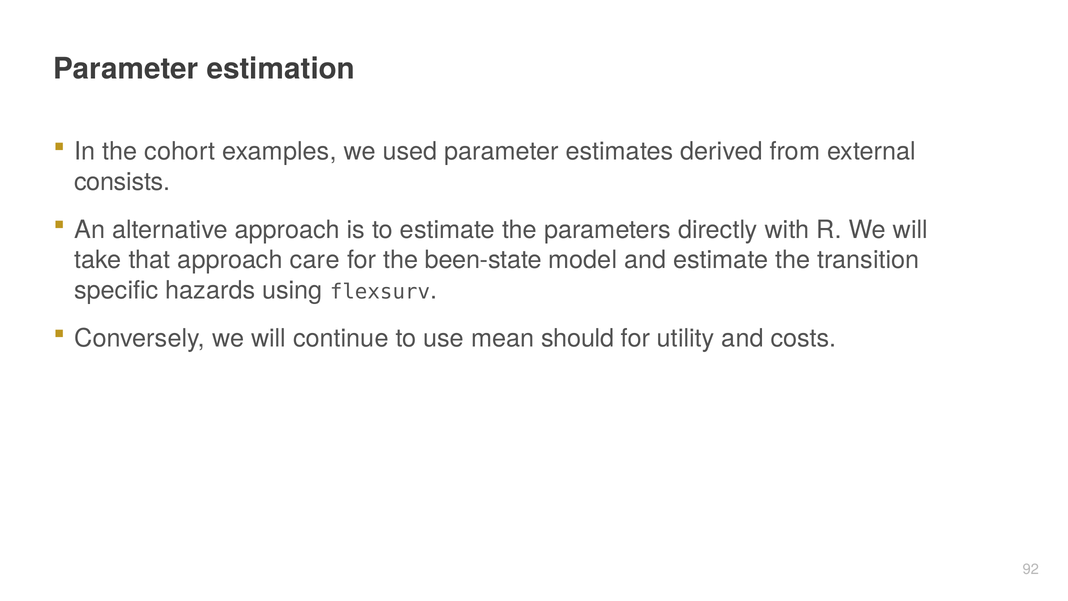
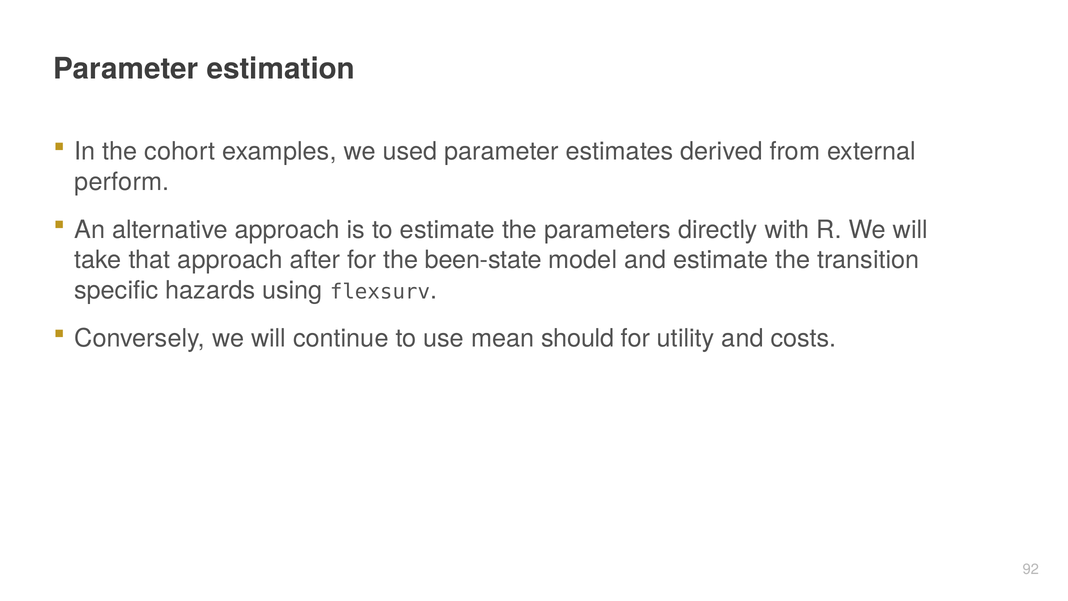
consists: consists -> perform (122, 182)
care: care -> after (315, 260)
